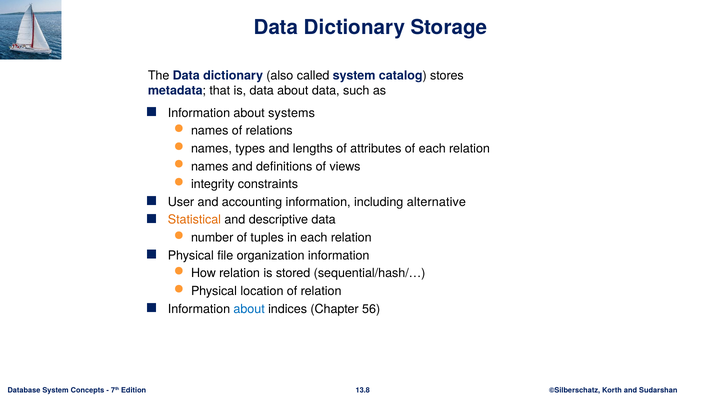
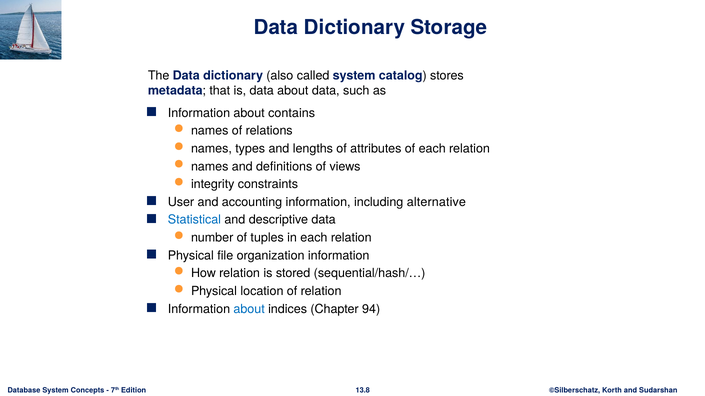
systems: systems -> contains (292, 113)
Statistical colour: orange -> blue (194, 220)
56: 56 -> 94 (371, 309)
